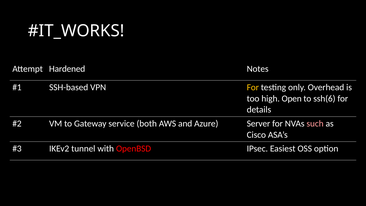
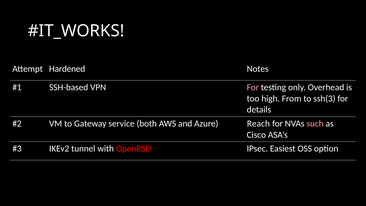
For colour: yellow -> pink (253, 87)
Open: Open -> From (292, 98)
ssh(6: ssh(6 -> ssh(3 (324, 98)
Server: Server -> Reach (258, 124)
